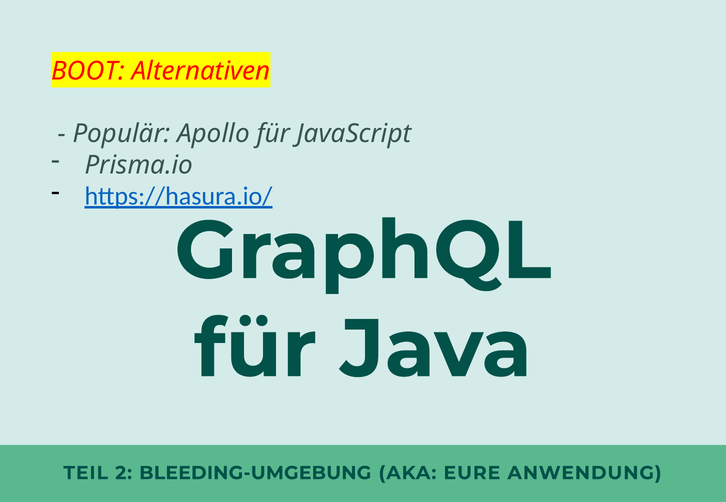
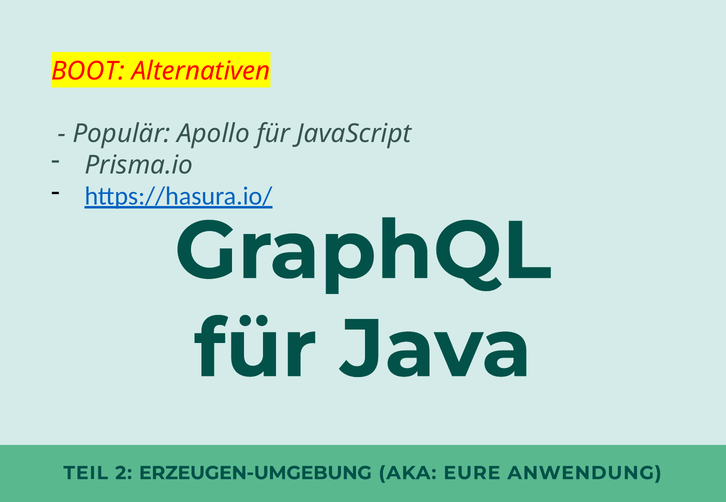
BLEEDING-UMGEBUNG: BLEEDING-UMGEBUNG -> ERZEUGEN-UMGEBUNG (255, 474)
